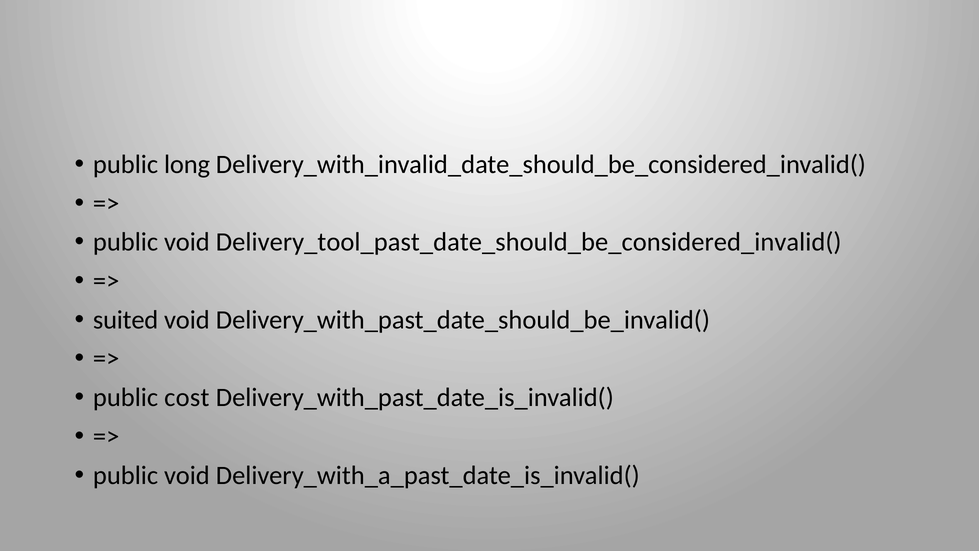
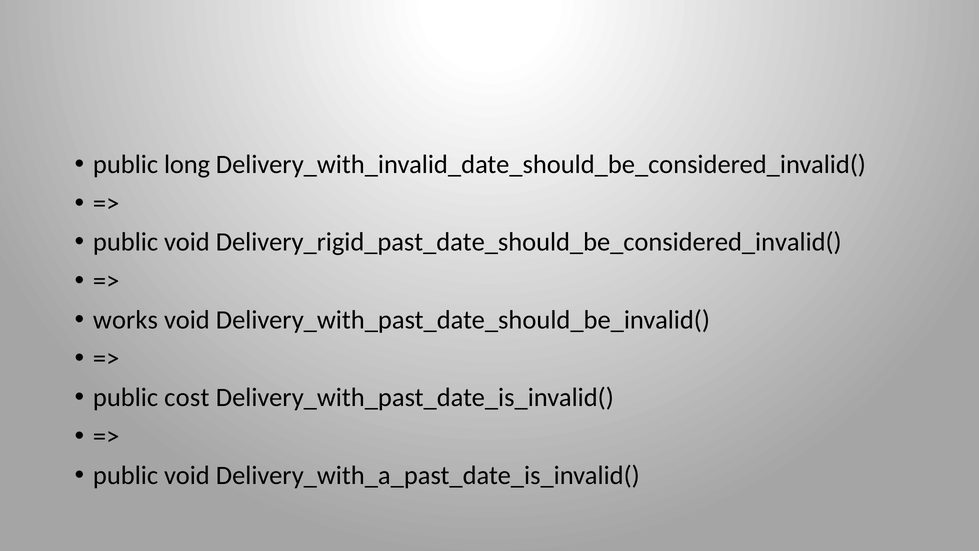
Delivery_tool_past_date_should_be_considered_invalid(: Delivery_tool_past_date_should_be_considered_invalid( -> Delivery_rigid_past_date_should_be_considered_invalid( (529, 242)
suited: suited -> works (125, 320)
